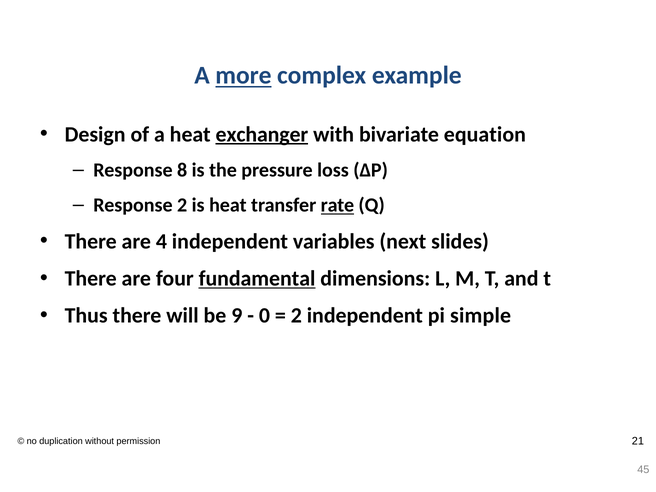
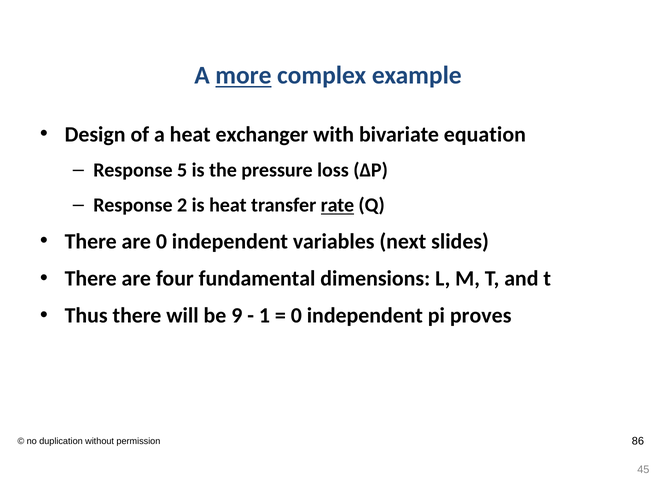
exchanger underline: present -> none (262, 134)
8: 8 -> 5 (182, 170)
are 4: 4 -> 0 (161, 241)
fundamental underline: present -> none (257, 279)
0: 0 -> 1 (264, 316)
2: 2 -> 0 (296, 316)
simple: simple -> proves (481, 316)
21: 21 -> 86 (638, 441)
